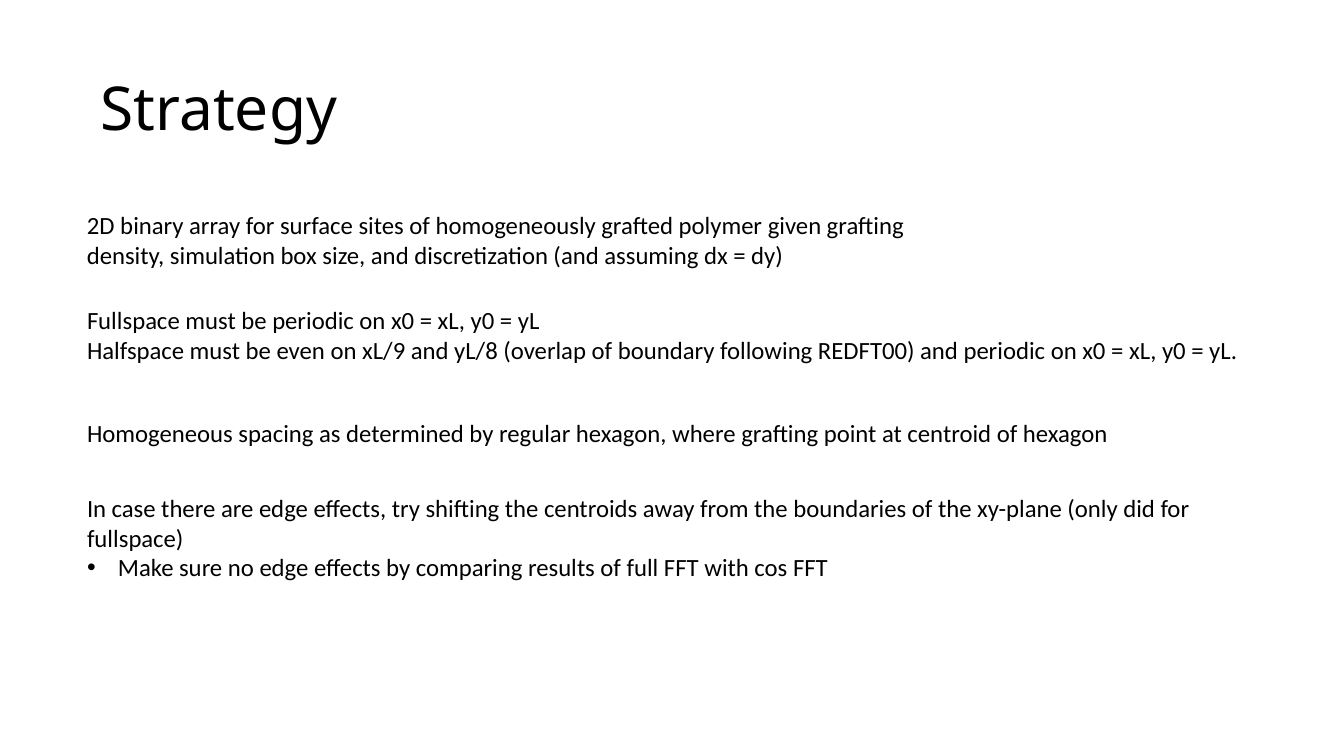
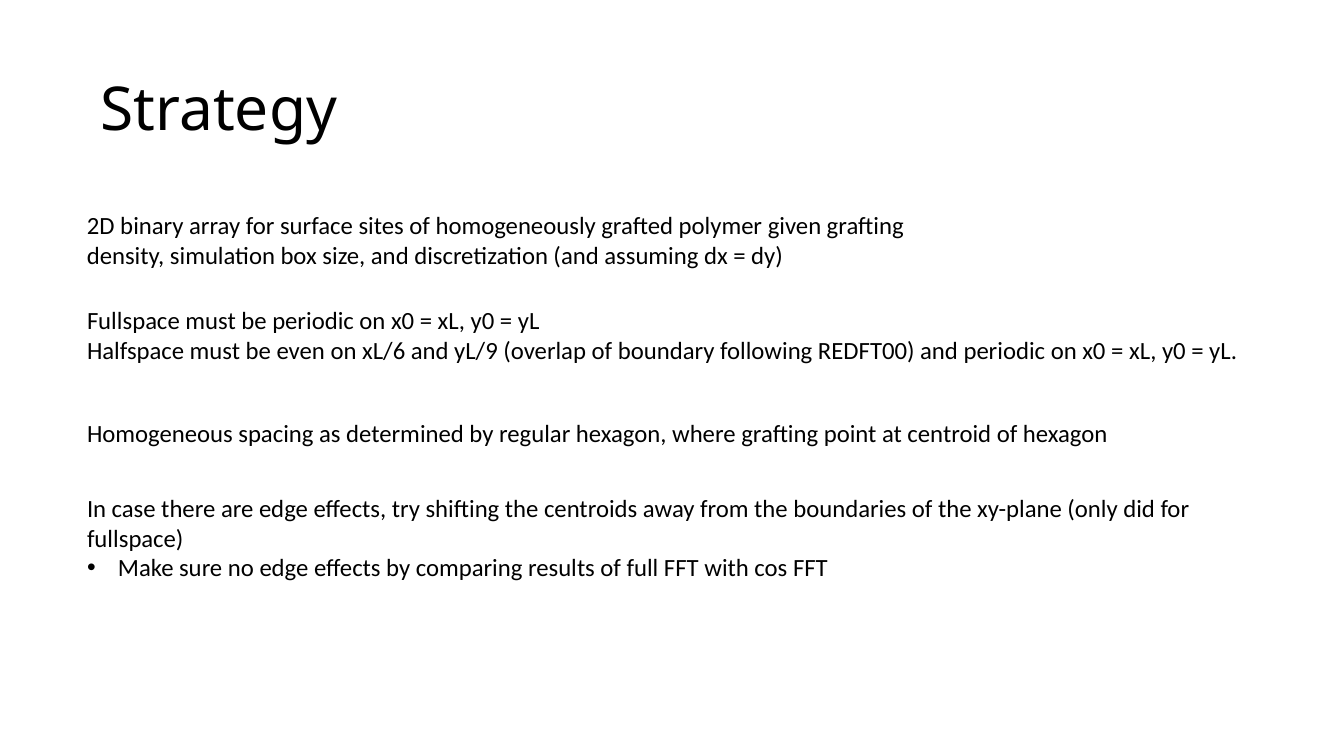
xL/9: xL/9 -> xL/6 (384, 351)
yL/8: yL/8 -> yL/9 (476, 351)
